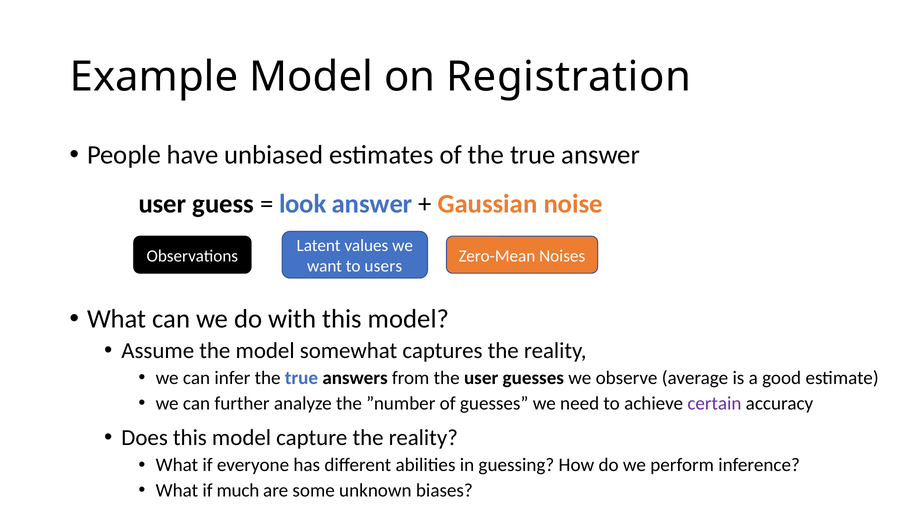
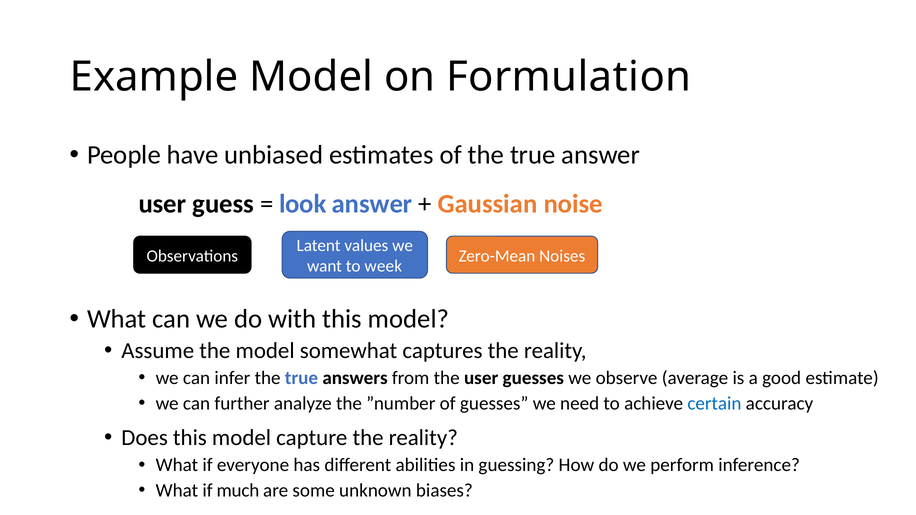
Registration: Registration -> Formulation (569, 77)
users: users -> week (383, 266)
certain colour: purple -> blue (714, 404)
